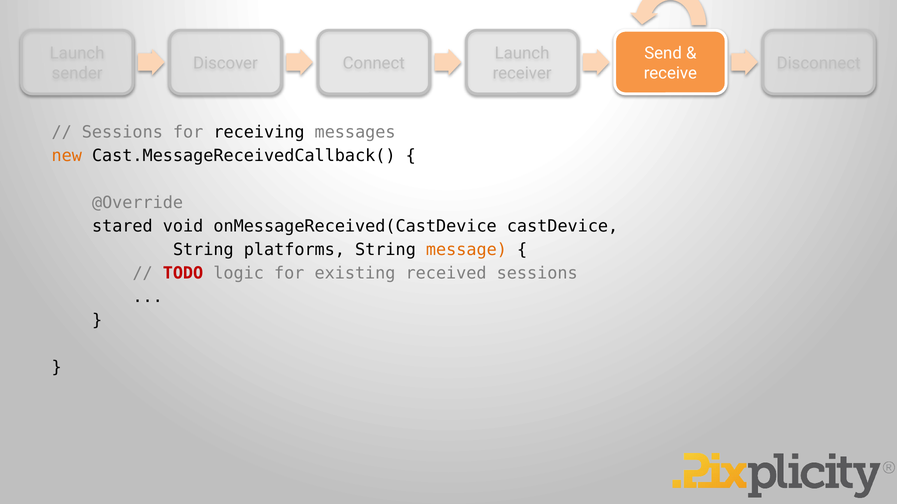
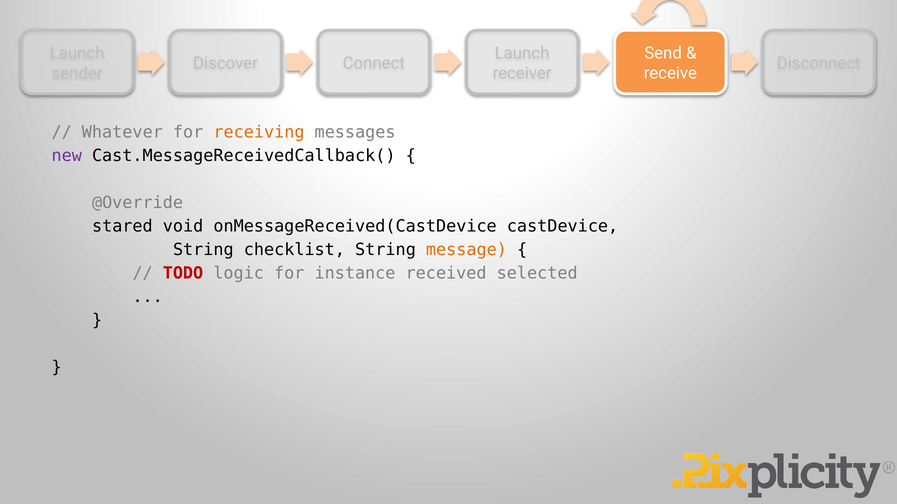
Sessions: Sessions -> Whatever (122, 132)
receiving colour: black -> orange (259, 132)
new colour: orange -> purple (67, 156)
platforms: platforms -> checklist (294, 250)
existing: existing -> instance (355, 274)
received sessions: sessions -> selected (537, 274)
